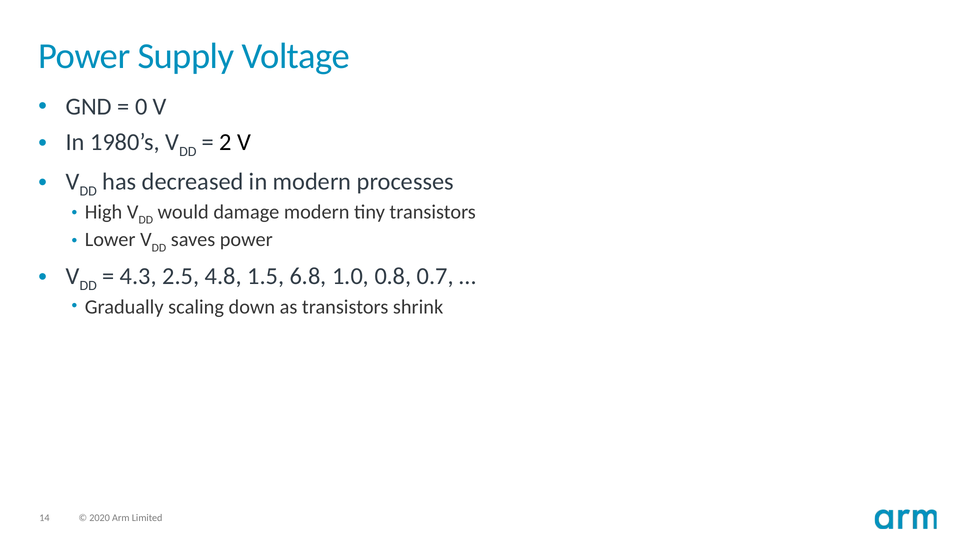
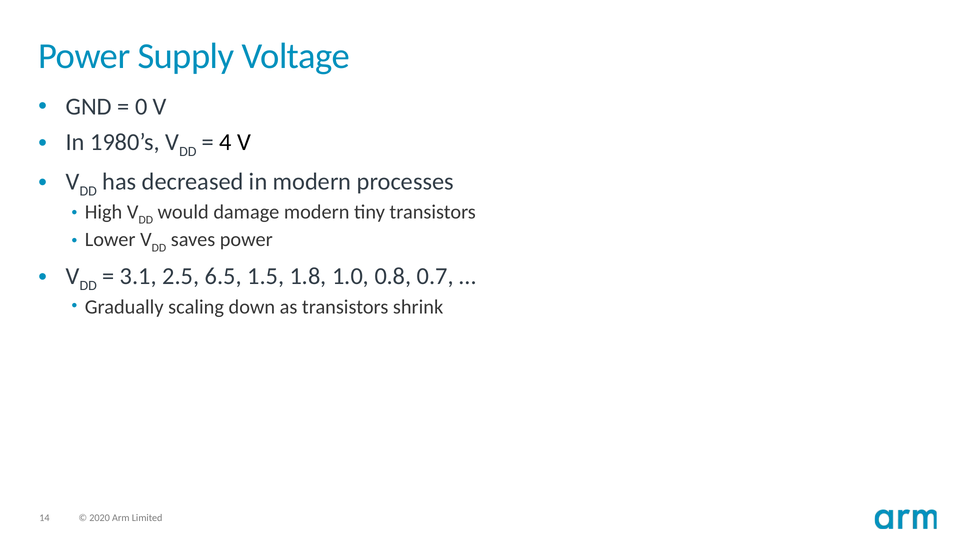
2: 2 -> 4 (226, 142)
4.3: 4.3 -> 3.1 (138, 277)
4.8: 4.8 -> 6.5 (223, 277)
6.8: 6.8 -> 1.8 (308, 277)
